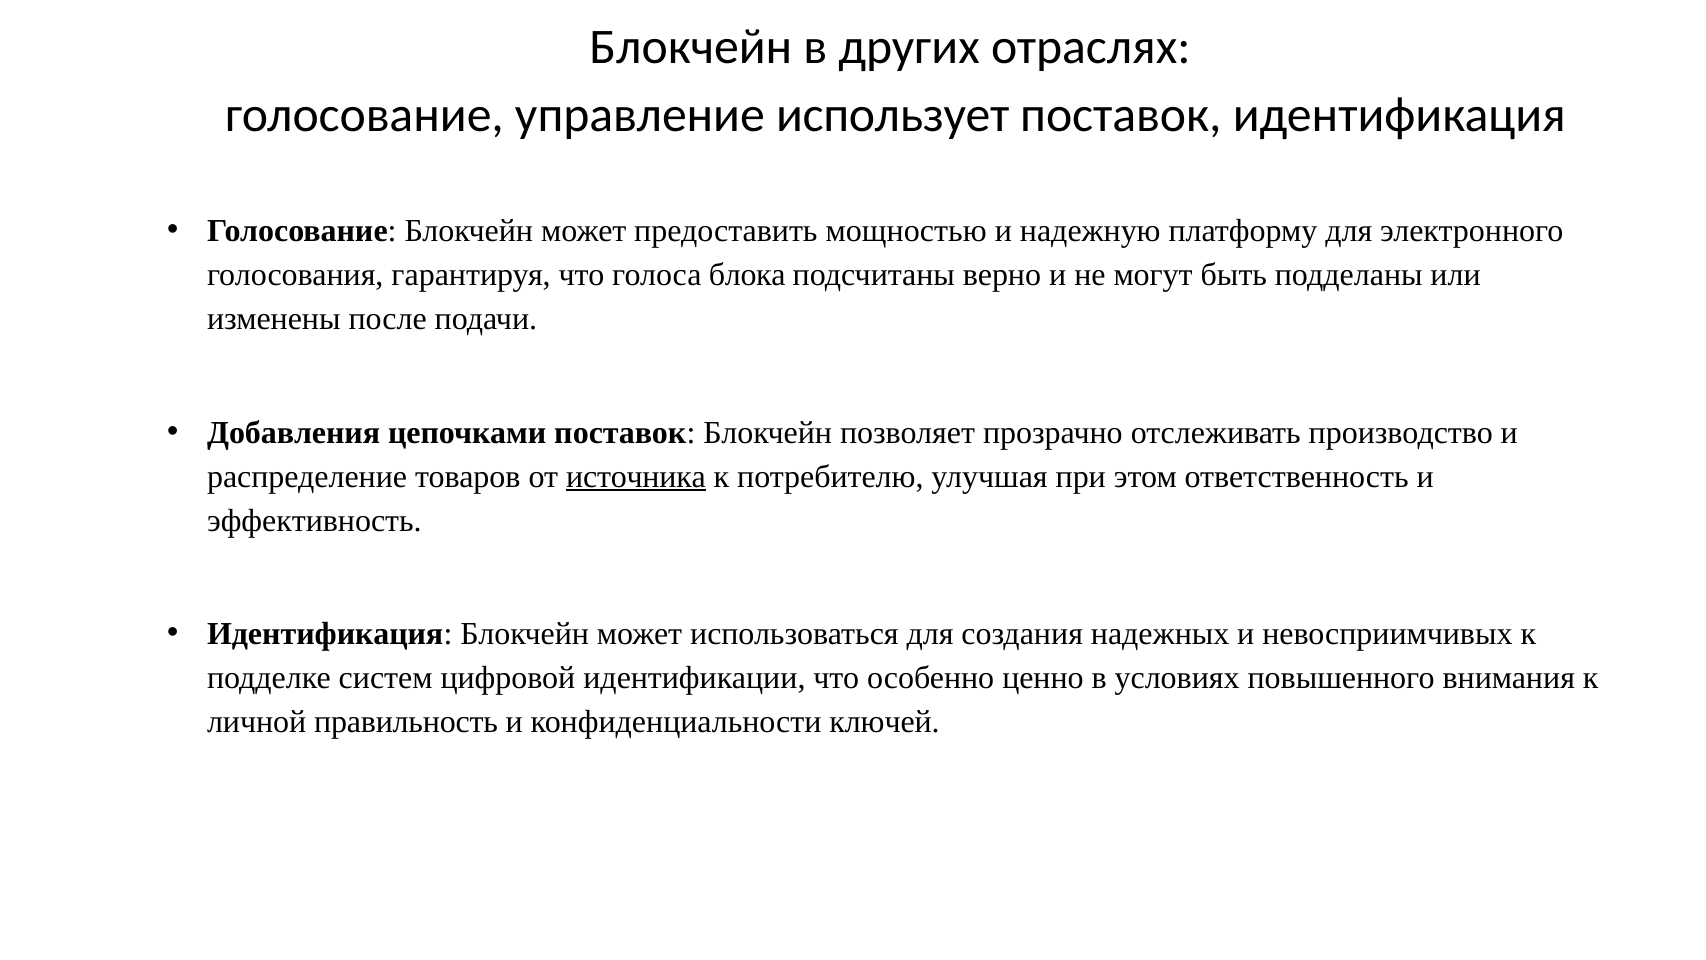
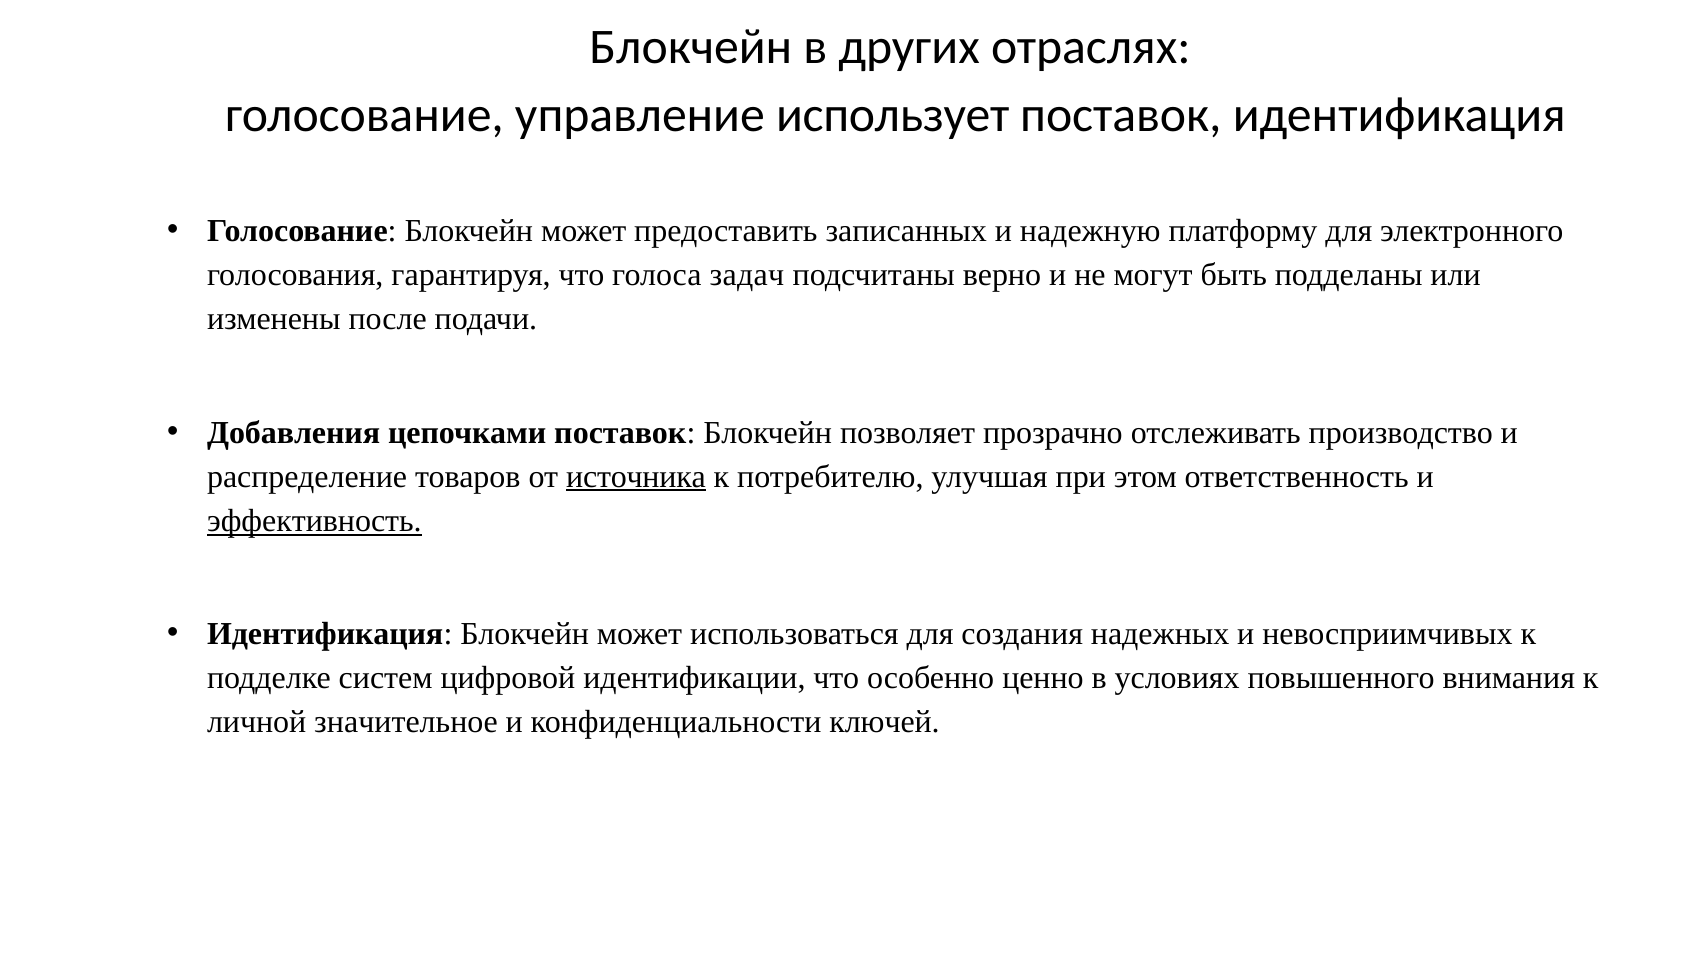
мощностью: мощностью -> записанных (906, 231)
блока: блока -> задач (747, 275)
эффективность underline: none -> present (314, 521)
правильность: правильность -> значительное (406, 722)
